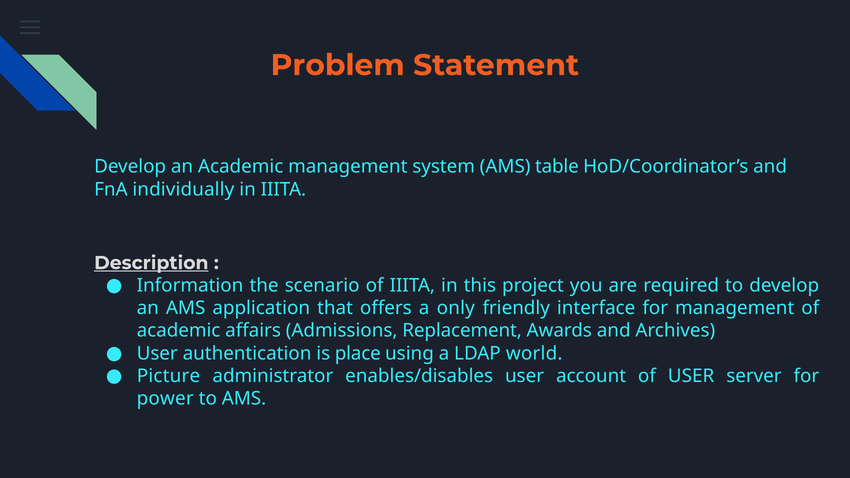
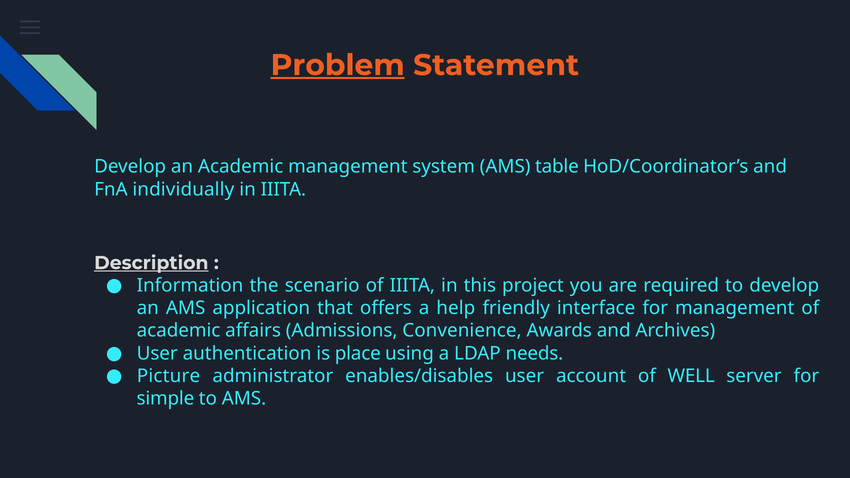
Problem underline: none -> present (338, 65)
only: only -> help (456, 308)
Replacement: Replacement -> Convenience (462, 331)
world: world -> needs (534, 353)
of USER: USER -> WELL (691, 376)
power: power -> simple (165, 399)
